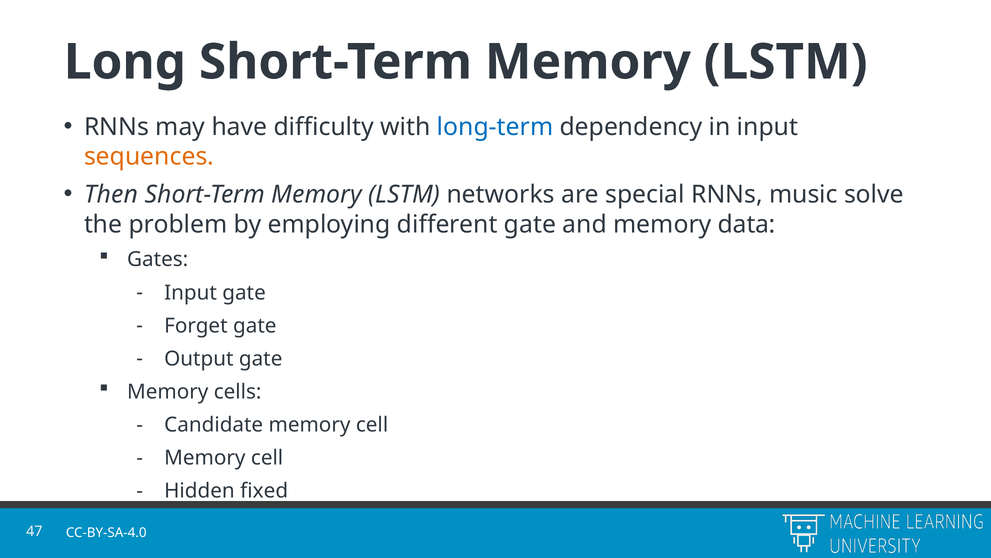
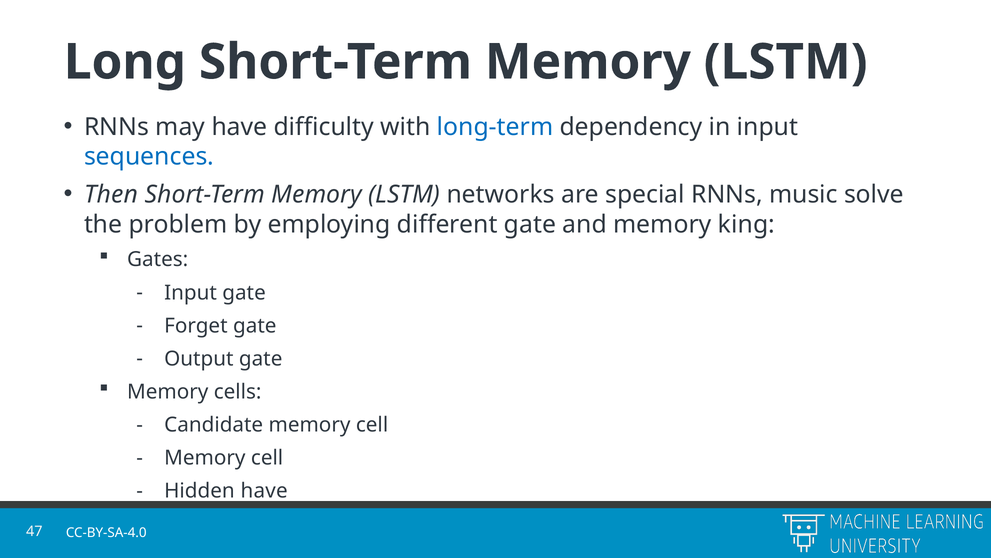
sequences colour: orange -> blue (149, 157)
data: data -> king (747, 224)
Hidden fixed: fixed -> have (264, 491)
